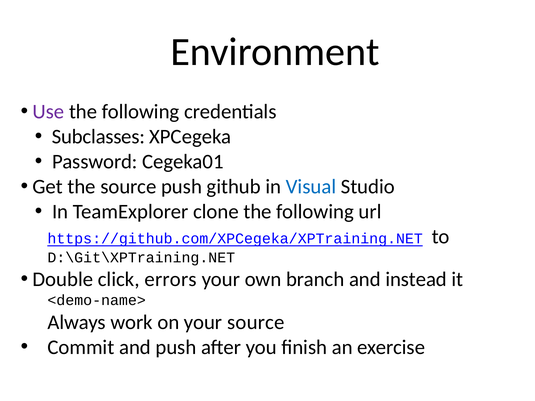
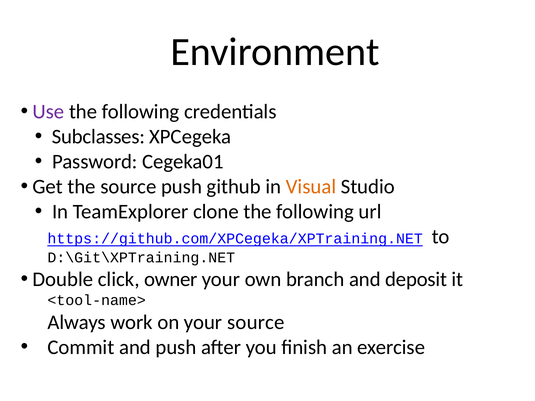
Visual colour: blue -> orange (311, 187)
errors: errors -> owner (171, 280)
instead: instead -> deposit (416, 280)
<demo-name>: <demo-name> -> <tool-name> (97, 301)
